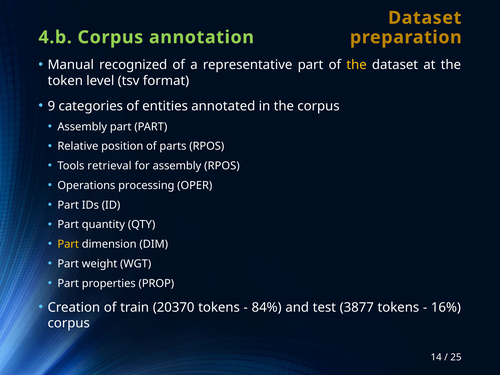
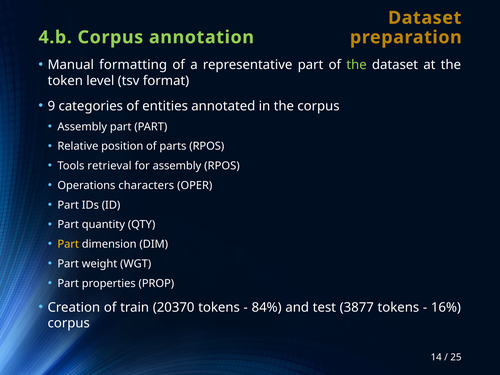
recognized: recognized -> formatting (133, 65)
the colour: yellow -> light green (357, 65)
processing: processing -> characters (146, 185)
